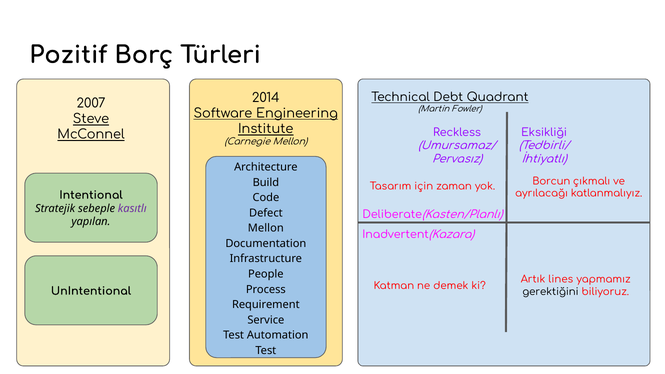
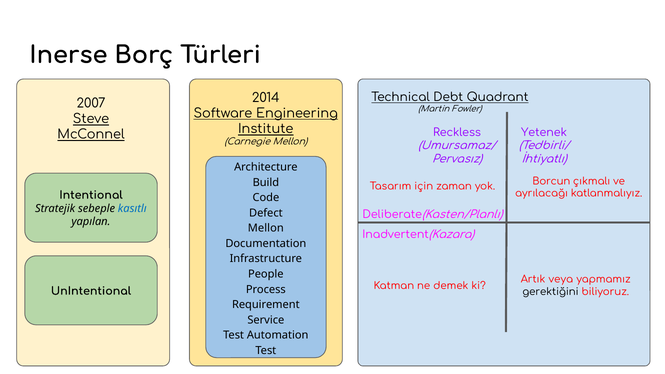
Pozitif: Pozitif -> Inerse (68, 55)
Eksikliği: Eksikliği -> Yetenek (544, 132)
kasıtlı colour: purple -> blue (132, 208)
lines: lines -> veya (561, 280)
